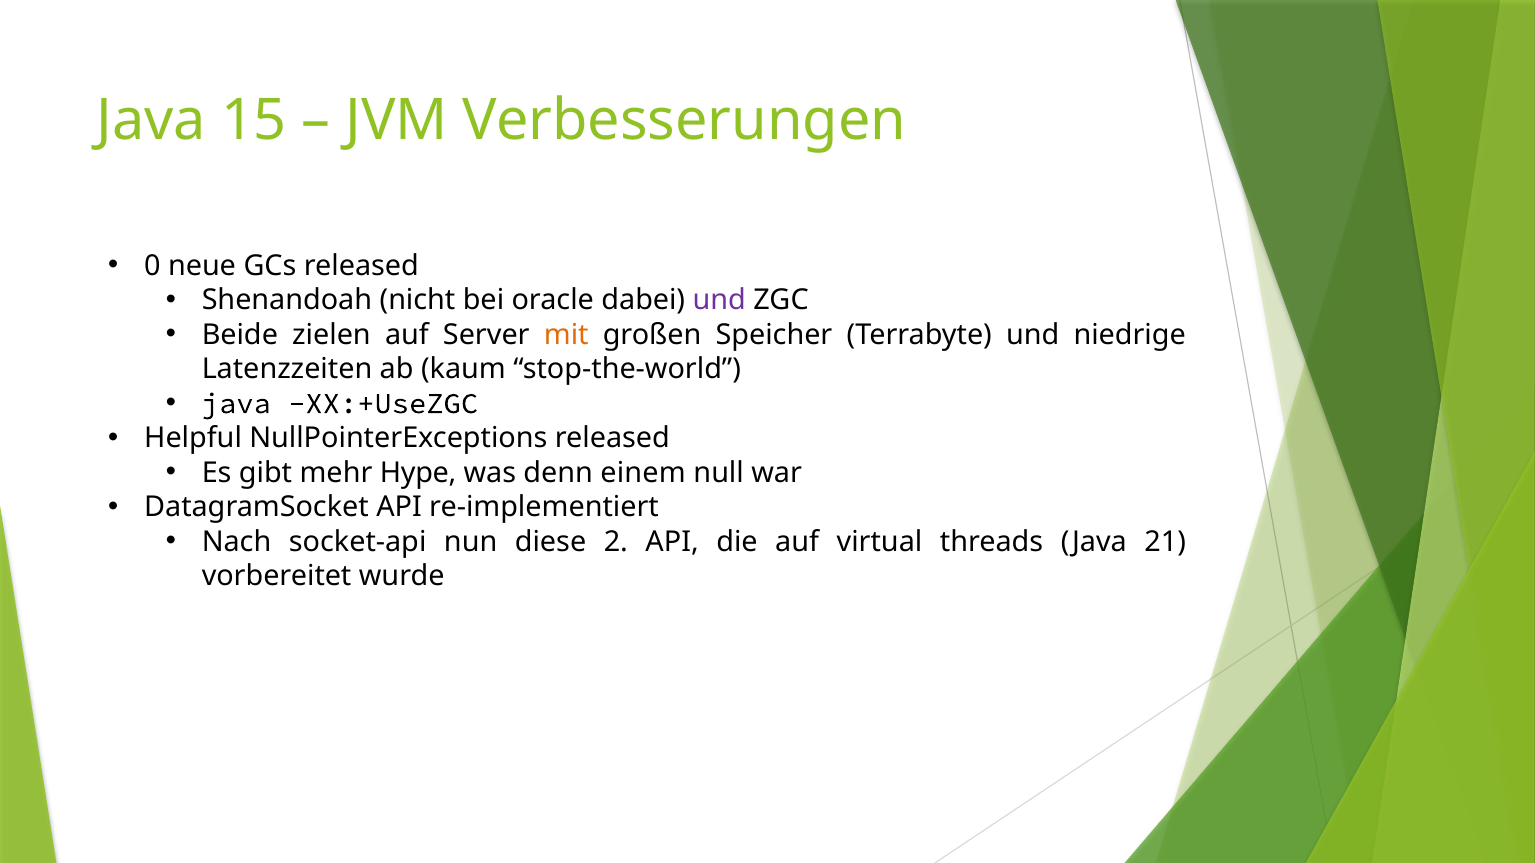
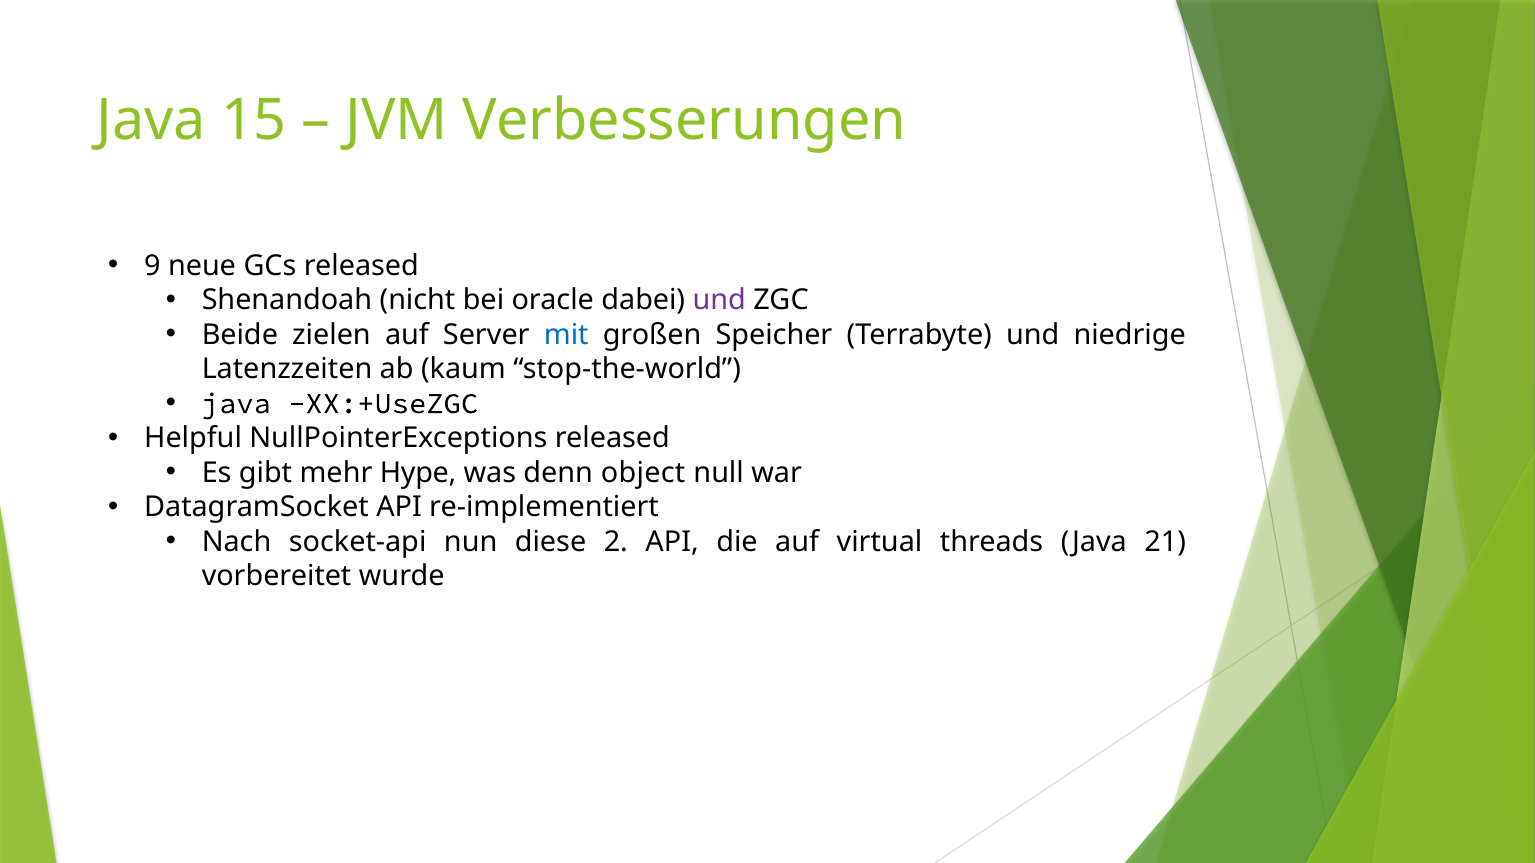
0: 0 -> 9 (152, 266)
mit colour: orange -> blue (566, 335)
einem: einem -> object (643, 473)
